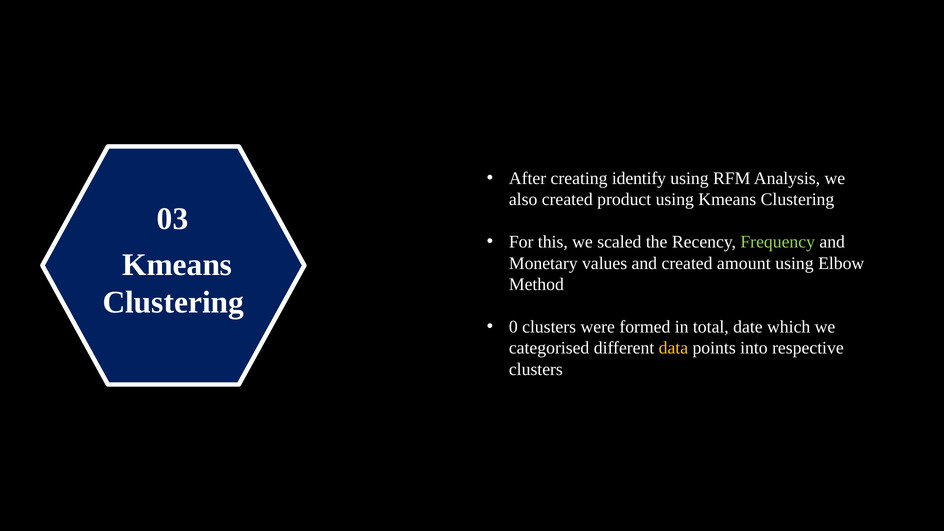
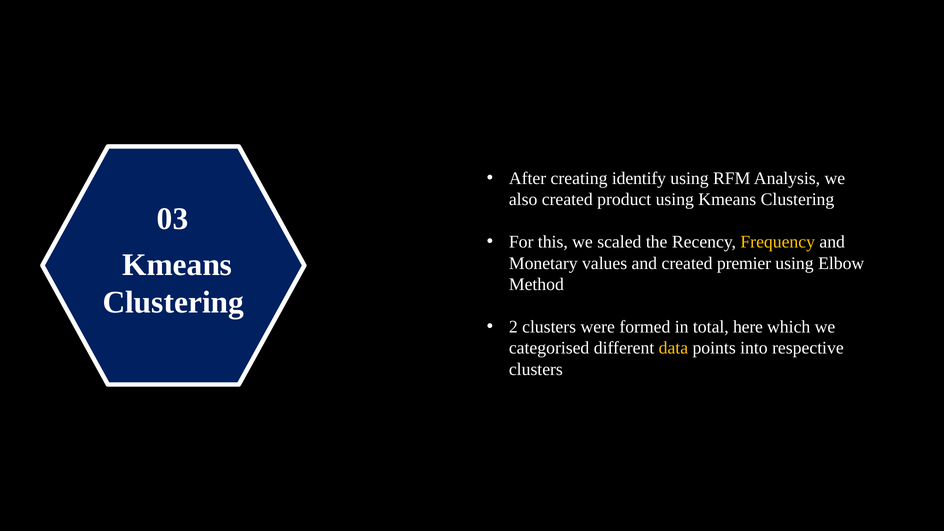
Frequency colour: light green -> yellow (778, 242)
amount: amount -> premier (744, 263)
0: 0 -> 2 (513, 327)
date: date -> here (748, 327)
